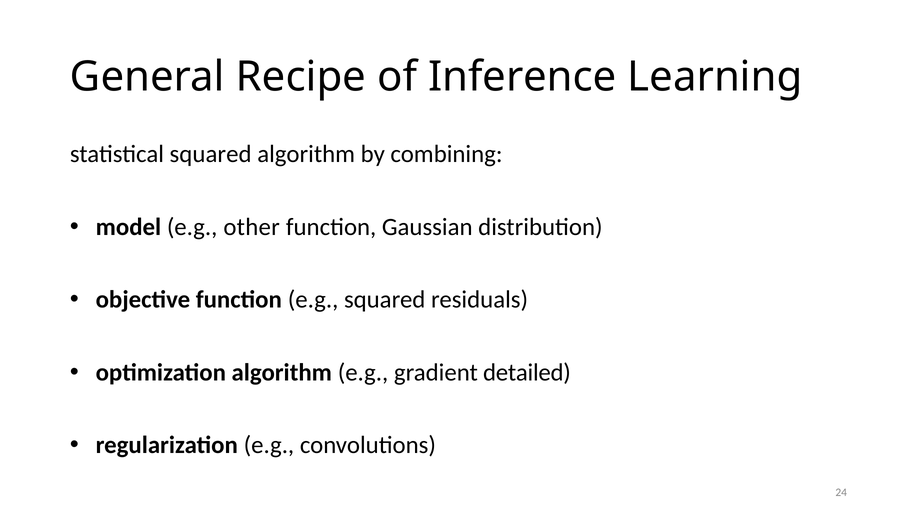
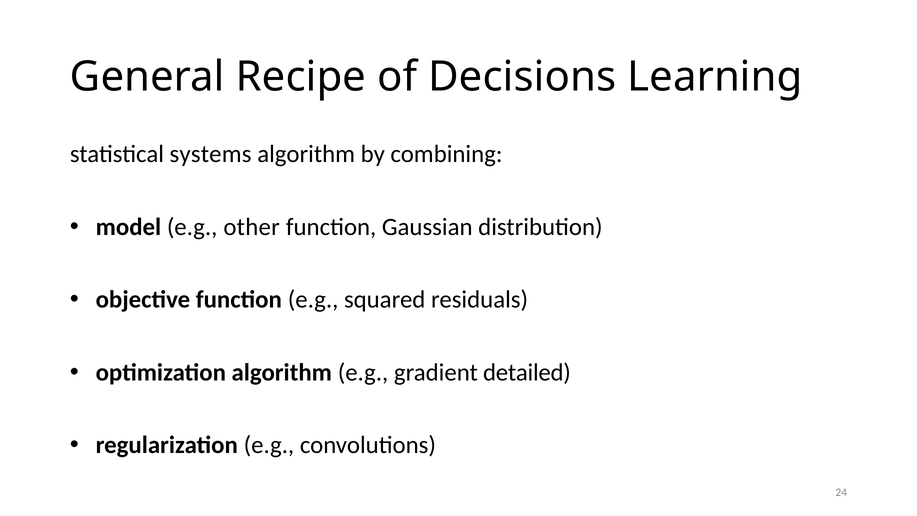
Inference: Inference -> Decisions (522, 77)
statistical squared: squared -> systems (211, 154)
